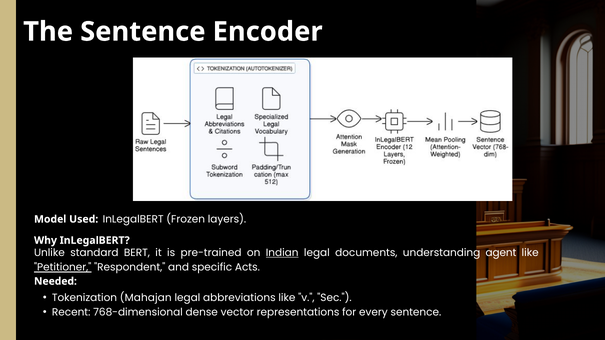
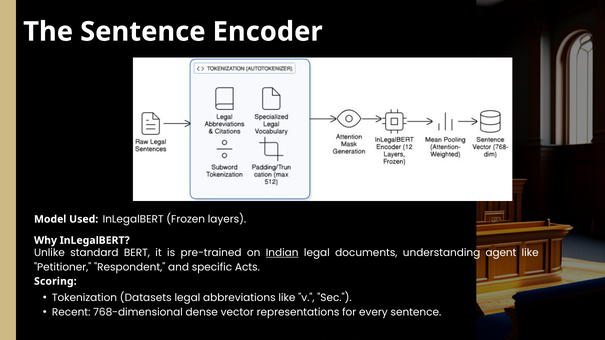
Petitioner underline: present -> none (63, 268)
Needed: Needed -> Scoring (55, 282)
Mahajan: Mahajan -> Datasets (146, 298)
